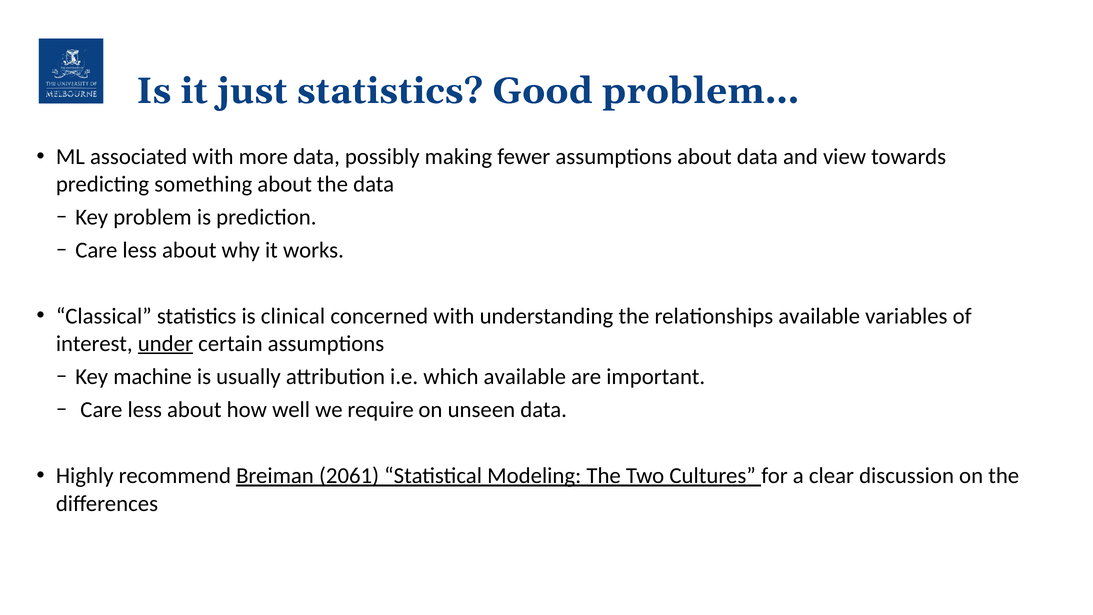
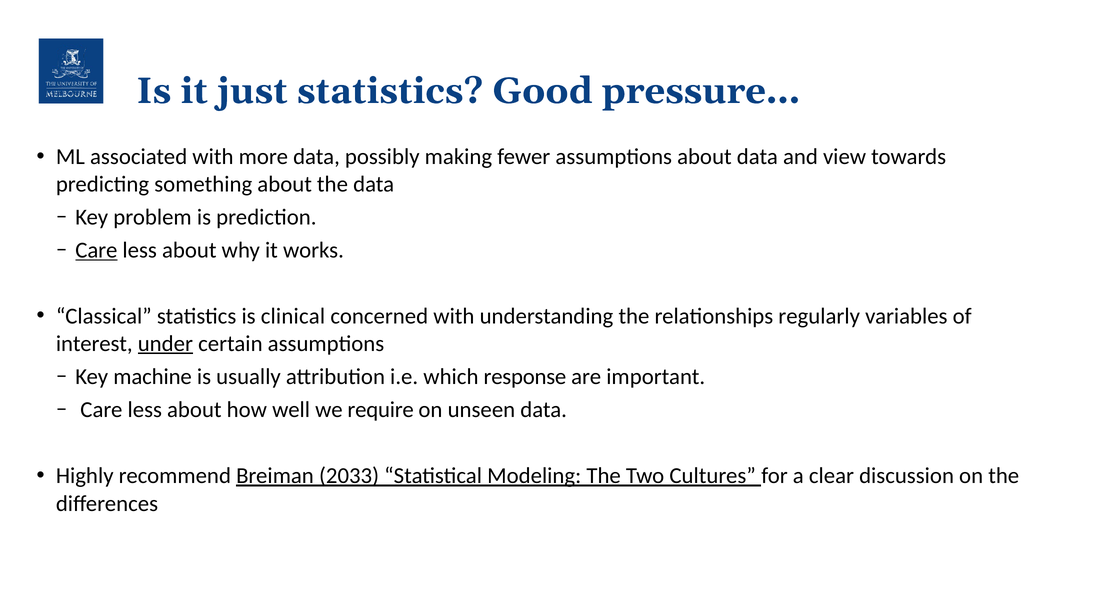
problem…: problem… -> pressure… (701, 91)
Care underline: none -> present (96, 250)
relationships available: available -> regularly (819, 316)
which available: available -> response (525, 377)
2061: 2061 -> 2033 (349, 476)
